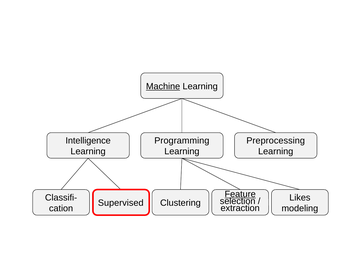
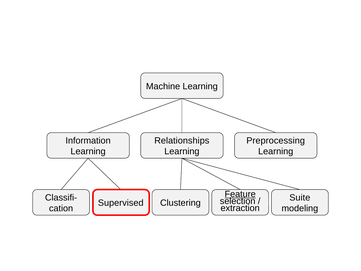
Machine underline: present -> none (163, 86)
Intelligence: Intelligence -> Information (88, 141)
Programming: Programming -> Relationships (182, 141)
Likes: Likes -> Suite (300, 197)
